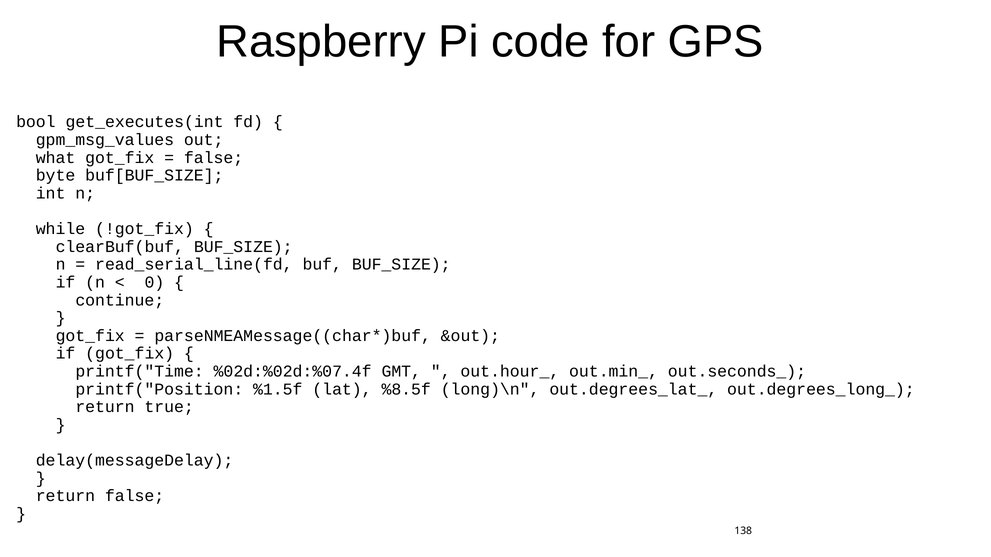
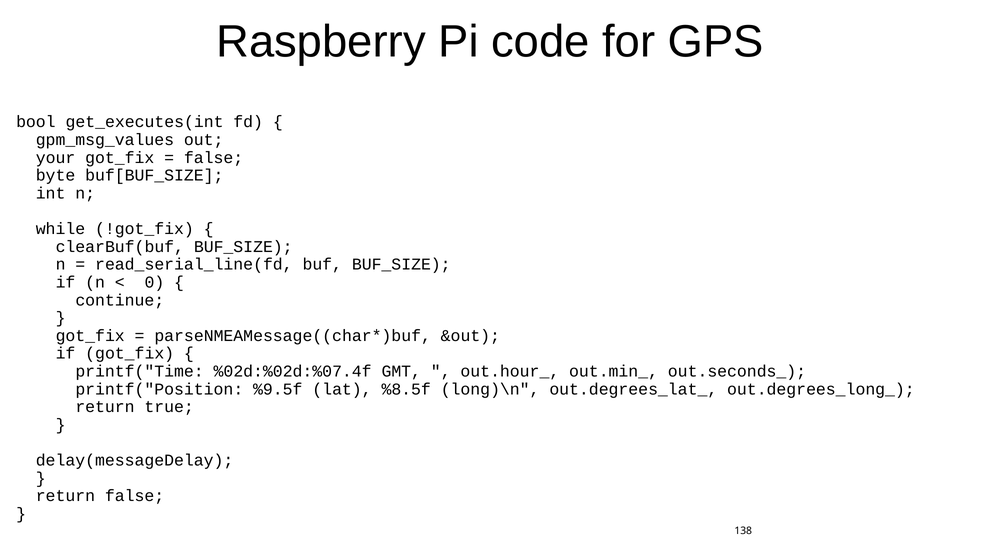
what: what -> your (56, 158)
%1.5f: %1.5f -> %9.5f (278, 389)
